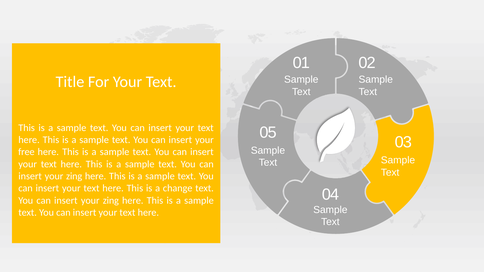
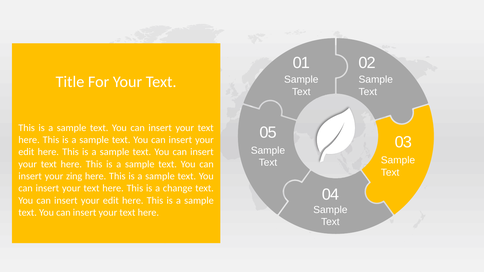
free: free -> edit (26, 152)
zing: zing -> edit (111, 201)
